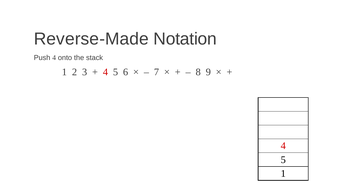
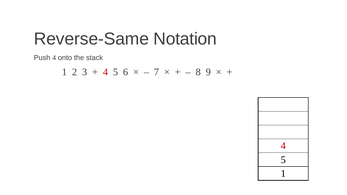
Reverse-Made: Reverse-Made -> Reverse-Same (91, 39)
